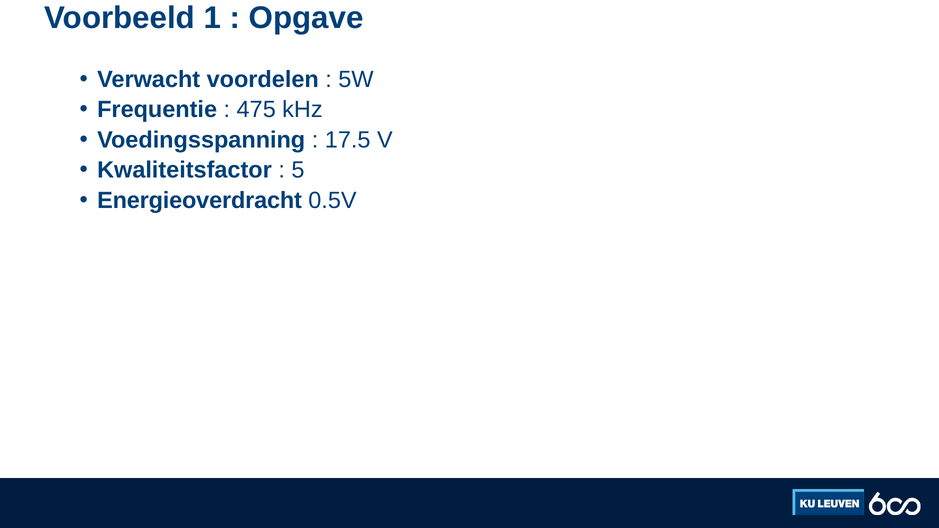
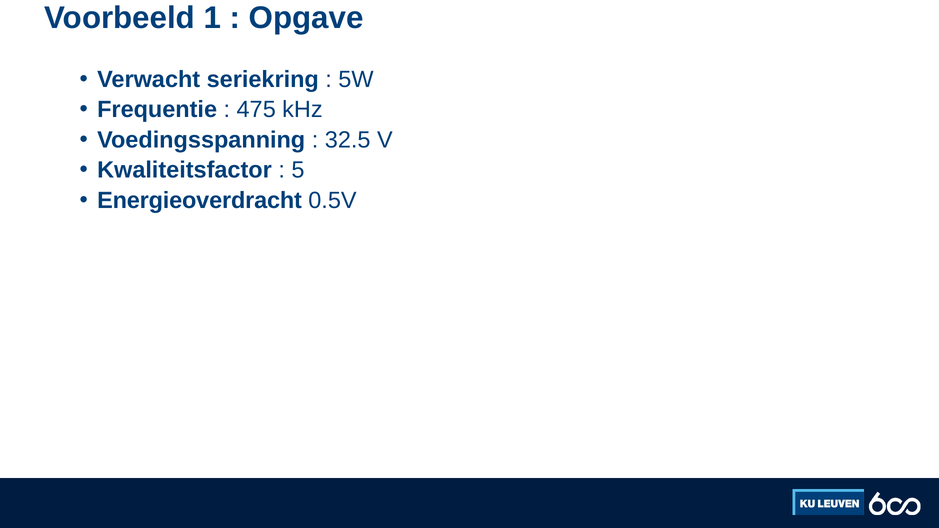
voordelen: voordelen -> seriekring (263, 79)
17.5: 17.5 -> 32.5 (348, 140)
